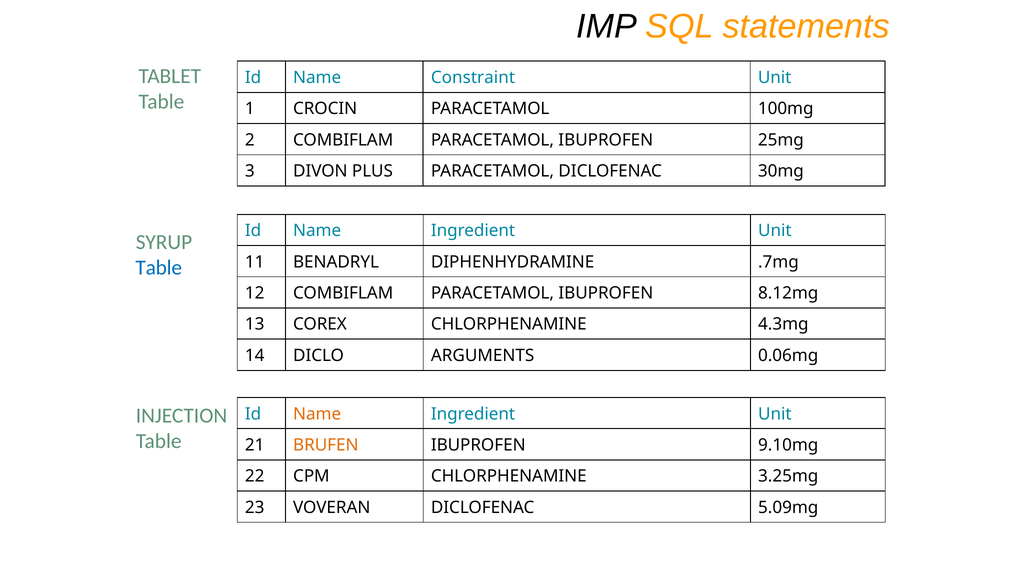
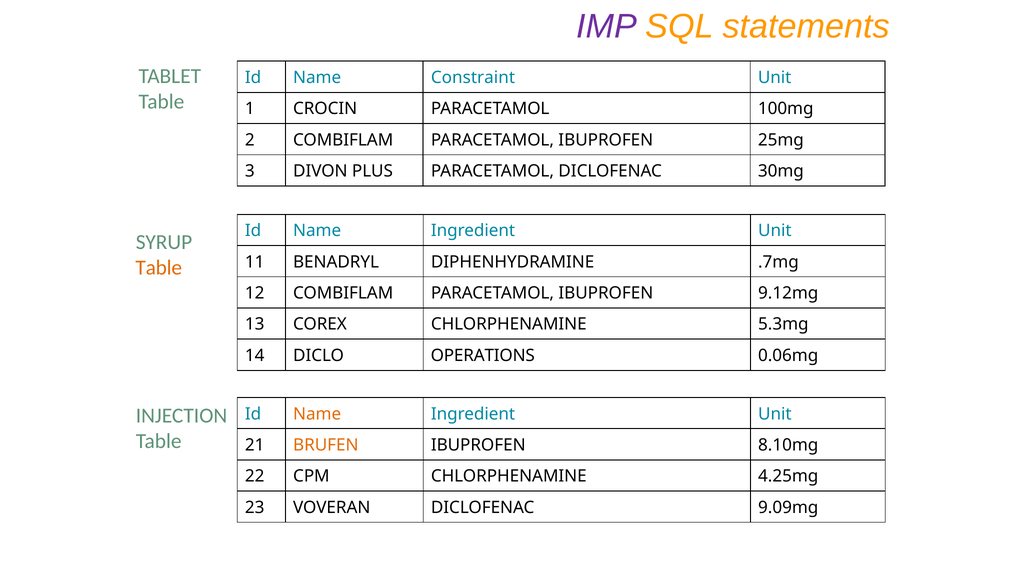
IMP colour: black -> purple (607, 27)
Table colour: blue -> orange (159, 268)
8.12mg: 8.12mg -> 9.12mg (788, 293)
4.3mg: 4.3mg -> 5.3mg (783, 324)
ARGUMENTS: ARGUMENTS -> OPERATIONS (483, 356)
9.10mg: 9.10mg -> 8.10mg (788, 445)
3.25mg: 3.25mg -> 4.25mg (788, 476)
5.09mg: 5.09mg -> 9.09mg (788, 508)
